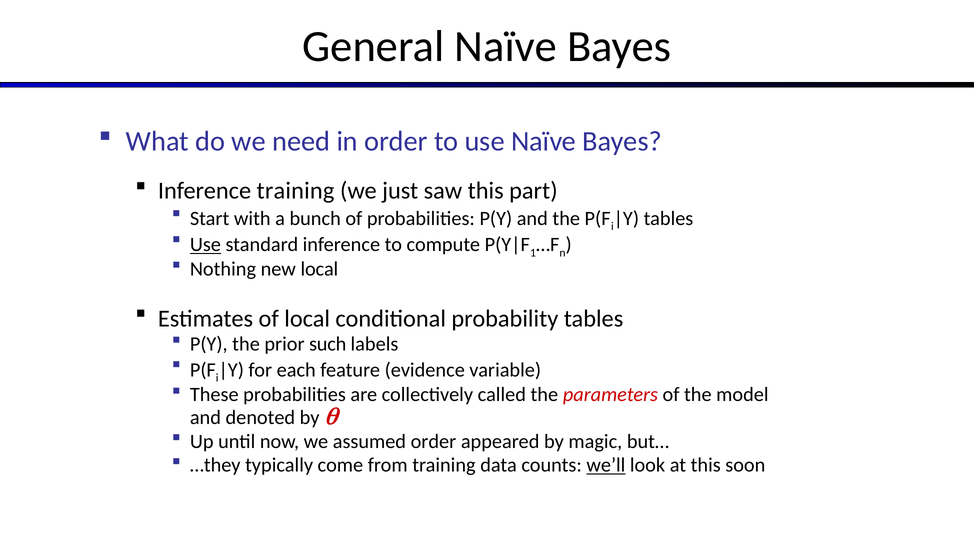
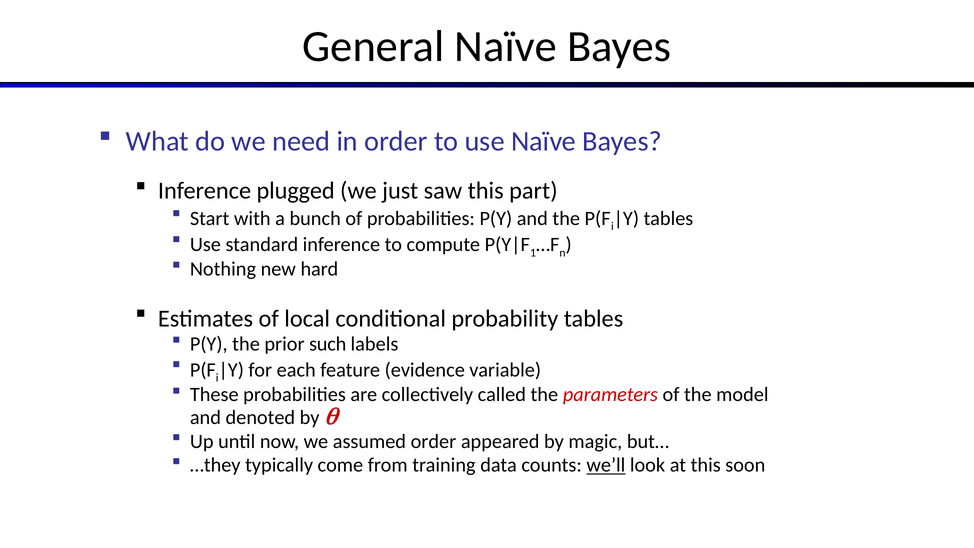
Inference training: training -> plugged (296, 191)
Use underline: present -> none (205, 245)
new local: local -> hard (319, 269)
